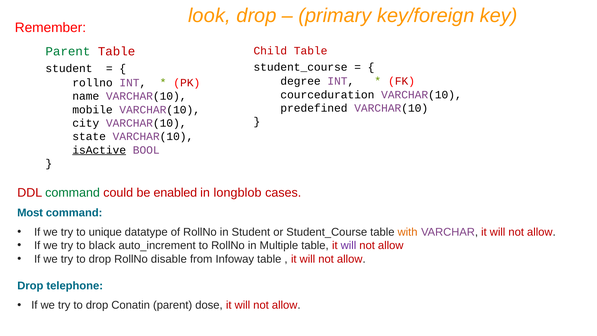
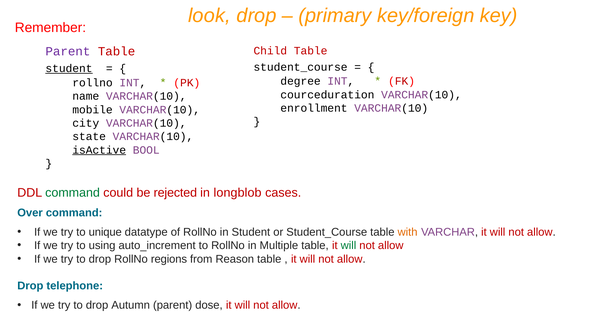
Parent colour: green -> purple (68, 51)
student underline: none -> present (69, 69)
predefined: predefined -> enrollment (314, 108)
enabled: enabled -> rejected (175, 193)
Most: Most -> Over (30, 213)
black: black -> using (102, 245)
will colour: purple -> green (348, 245)
disable: disable -> regions (169, 259)
Infoway: Infoway -> Reason (235, 259)
Conatin: Conatin -> Autumn (131, 305)
